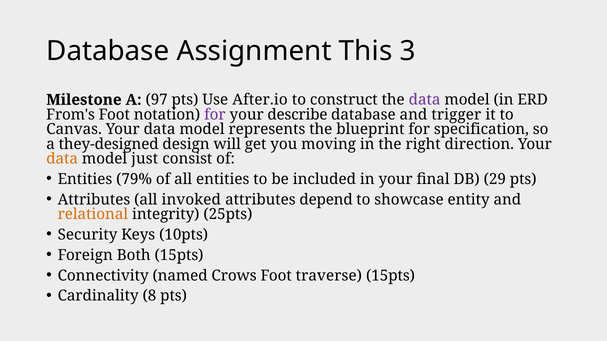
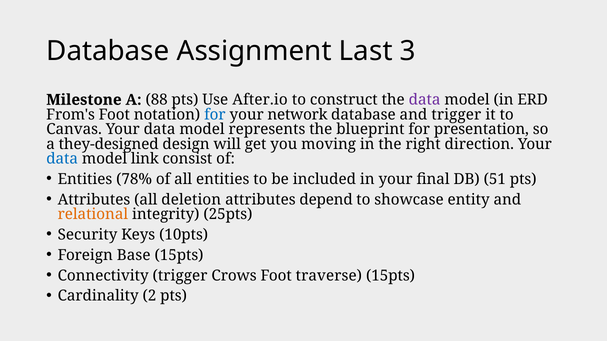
This: This -> Last (366, 51)
97: 97 -> 88 (157, 100)
for colour: purple -> blue (215, 115)
describe: describe -> network (298, 115)
specification: specification -> presentation (481, 129)
data colour: orange -> blue (62, 159)
just: just -> link (145, 159)
79%: 79% -> 78% (134, 179)
29: 29 -> 51 (495, 179)
invoked: invoked -> deletion (191, 200)
Both: Both -> Base (134, 255)
Connectivity named: named -> trigger (180, 276)
8: 8 -> 2 (149, 296)
